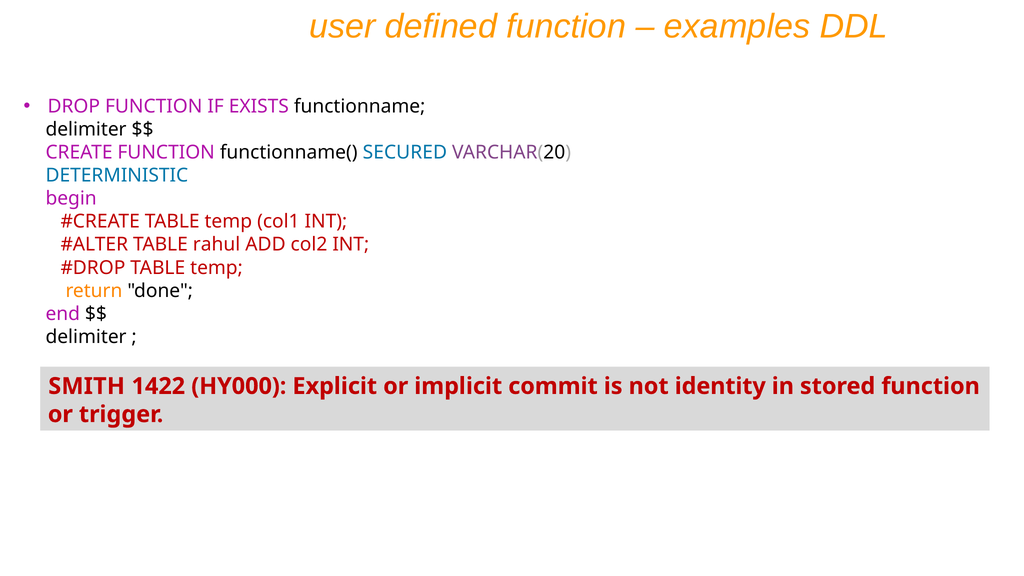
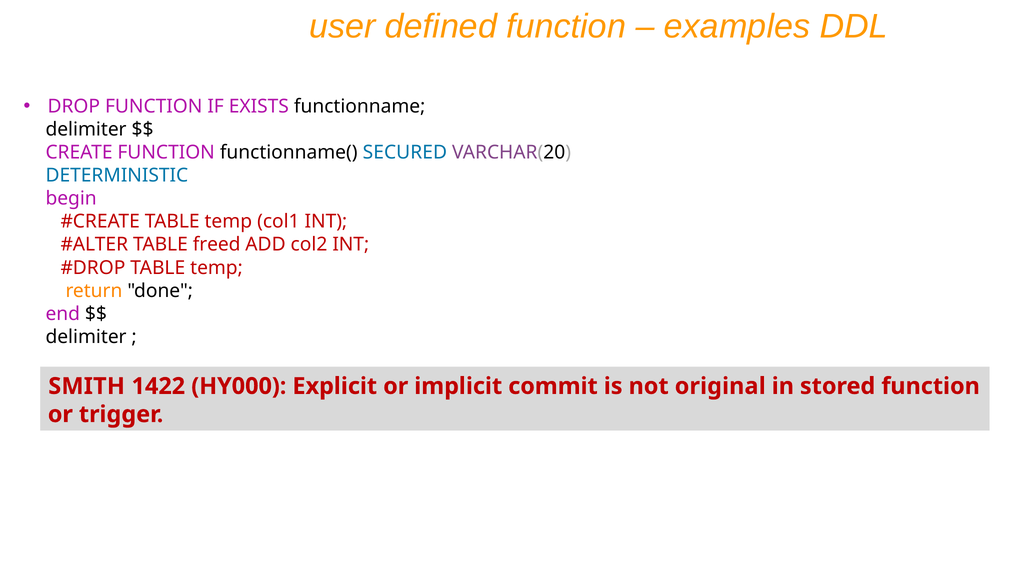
rahul: rahul -> freed (217, 245)
identity: identity -> original (720, 386)
